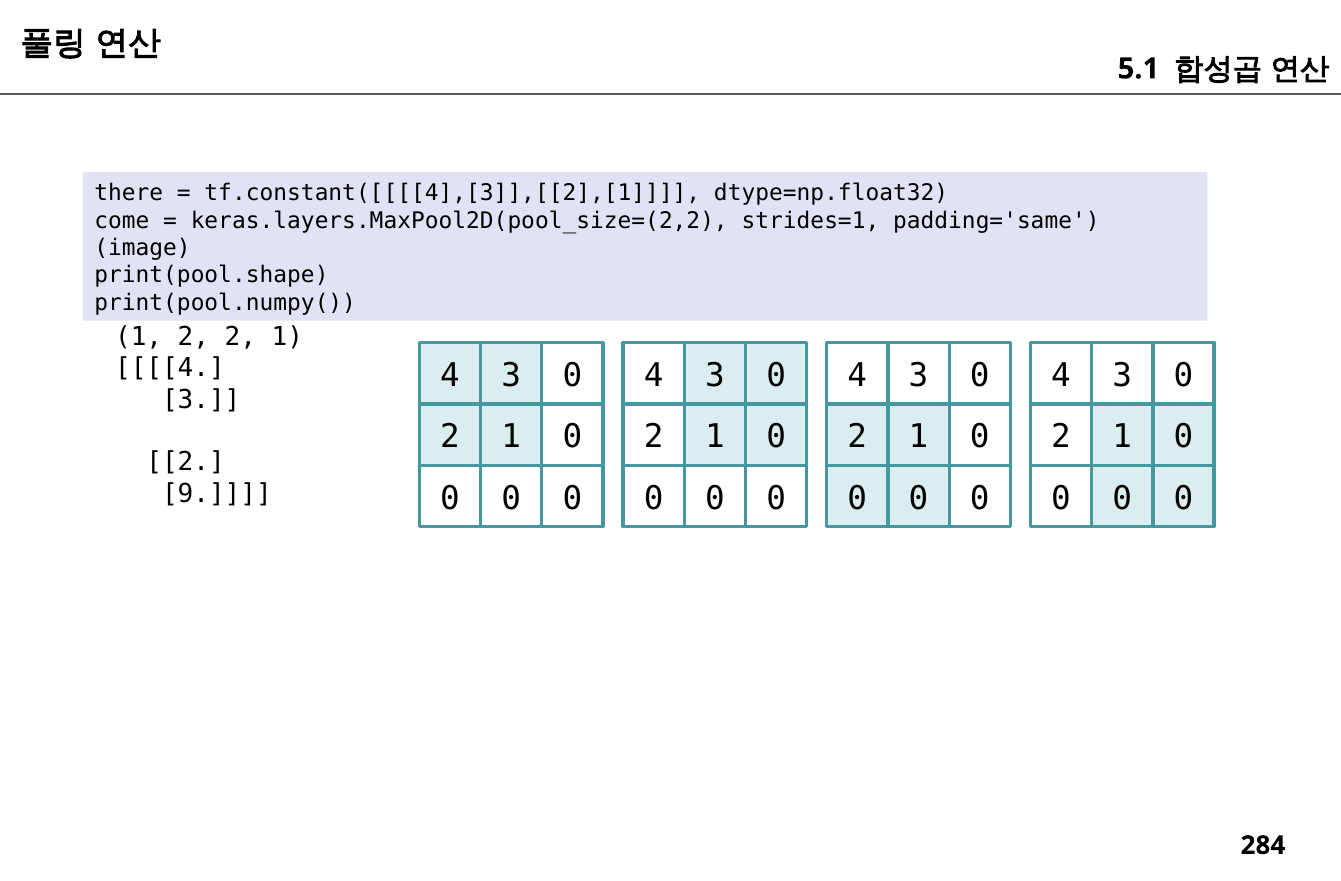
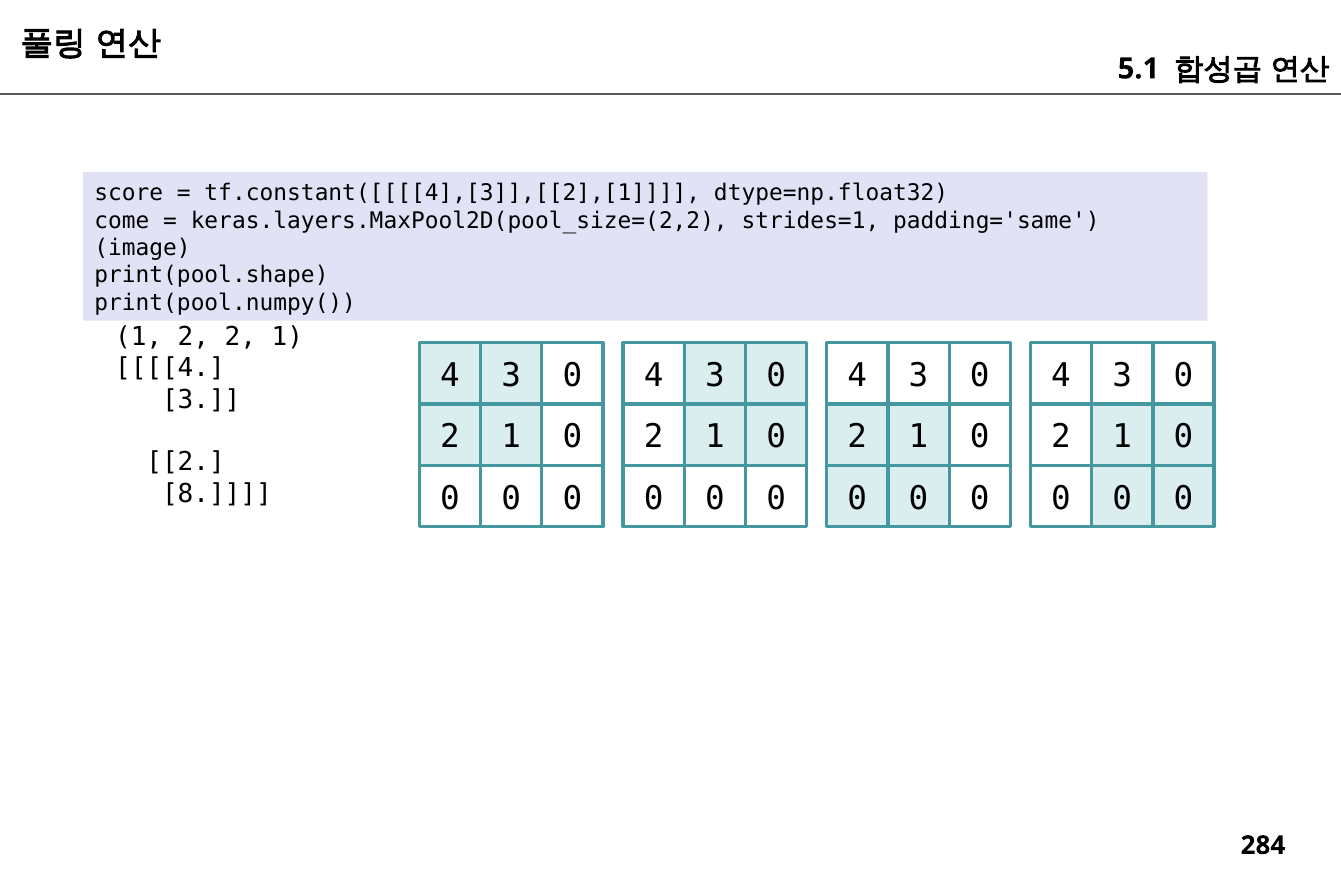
there: there -> score (129, 193)
9: 9 -> 8 (217, 493)
